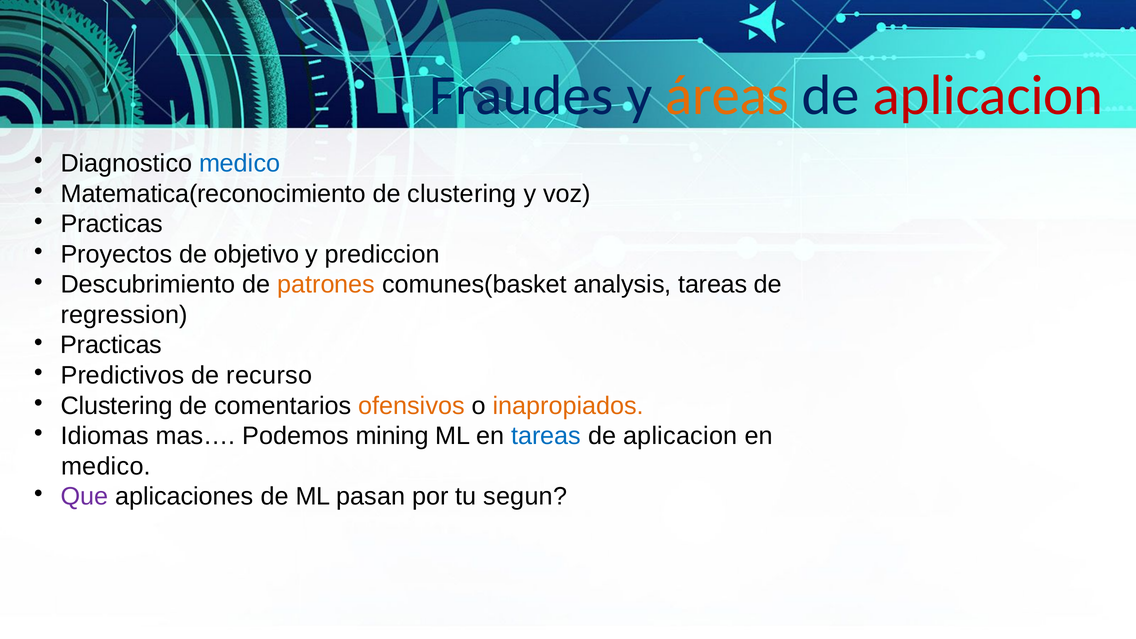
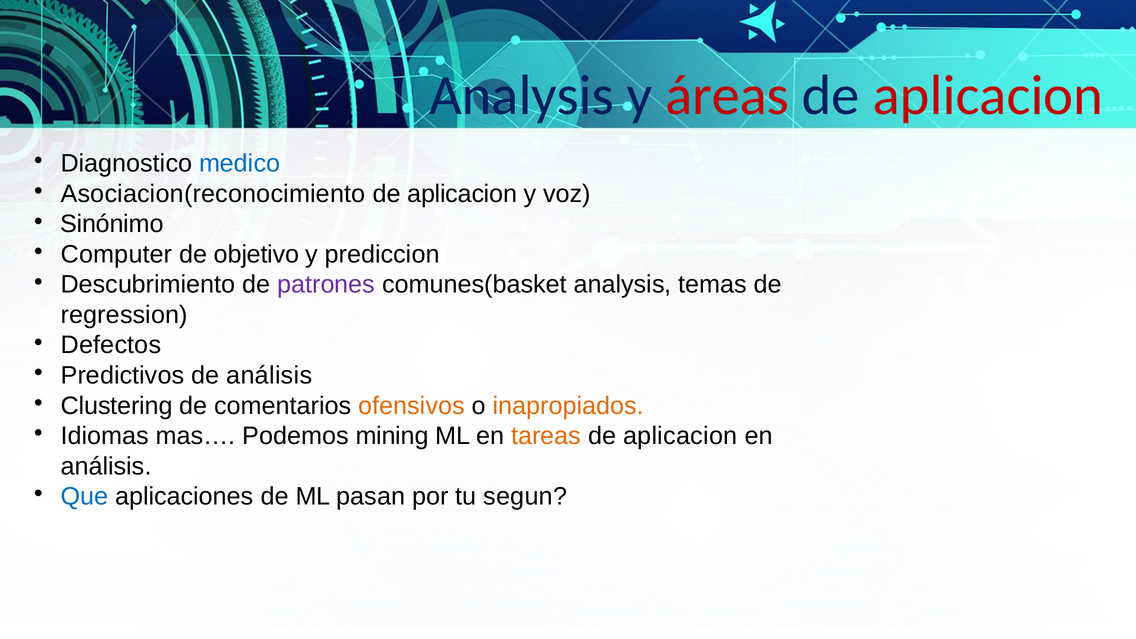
Fraudes: Fraudes -> Analysis (522, 96)
áreas colour: orange -> red (727, 96)
Matematica(reconocimiento: Matematica(reconocimiento -> Asociacion(reconocimiento (213, 194)
clustering: clustering -> aplicacion (462, 194)
Practicas: Practicas -> Sinónimo (112, 224)
Proyectos: Proyectos -> Computer (117, 254)
patrones colour: orange -> purple (326, 285)
analysis tareas: tareas -> temas (713, 285)
Practicas: Practicas -> Defectos (111, 345)
de recurso: recurso -> análisis (269, 375)
tareas colour: blue -> orange (546, 436)
medico: medico -> análisis (106, 466)
Que colour: purple -> blue (85, 497)
